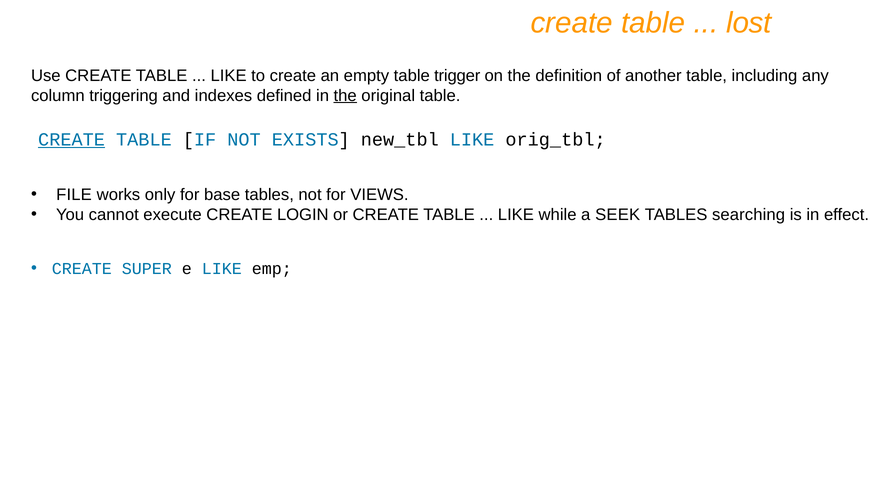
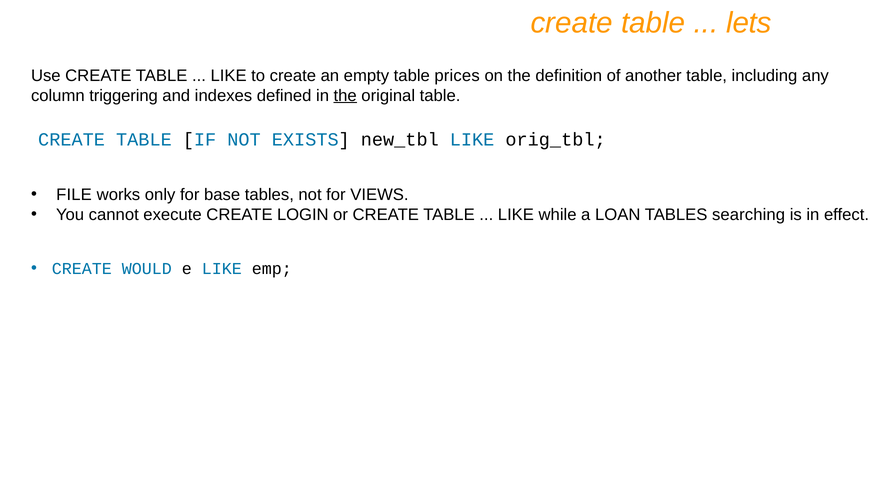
lost: lost -> lets (749, 23)
trigger: trigger -> prices (457, 76)
CREATE underline: present -> none (72, 140)
SEEK: SEEK -> LOAN (618, 215)
SUPER: SUPER -> WOULD (147, 269)
